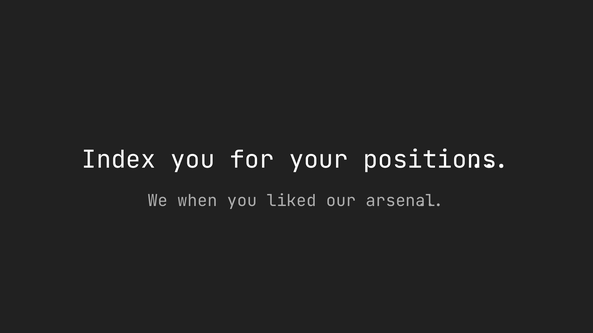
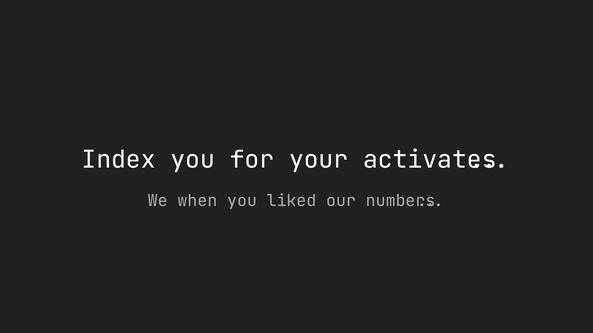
positions: positions -> activates (437, 160)
arsenal: arsenal -> numbers (406, 201)
